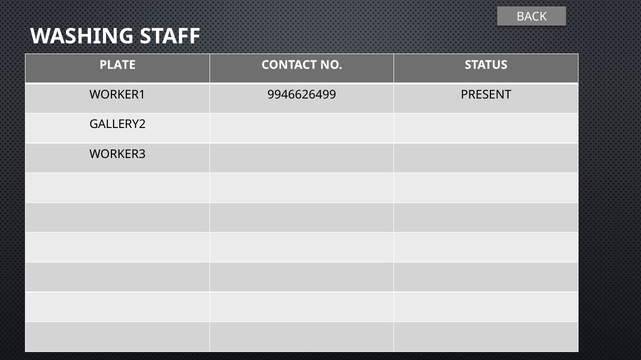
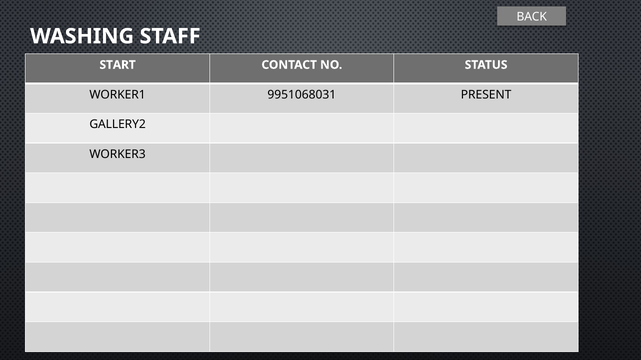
PLATE: PLATE -> START (118, 65)
9946626499: 9946626499 -> 9951068031 (302, 95)
